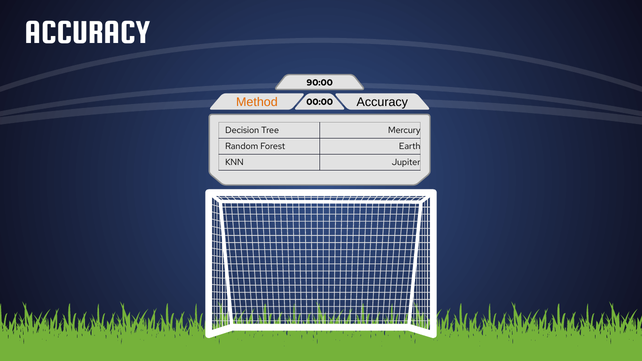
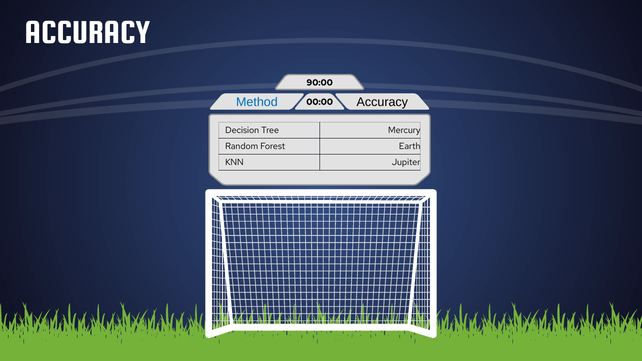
Method colour: orange -> blue (257, 102)
